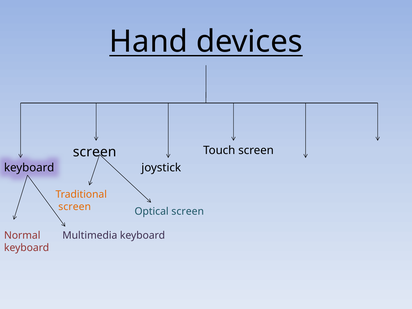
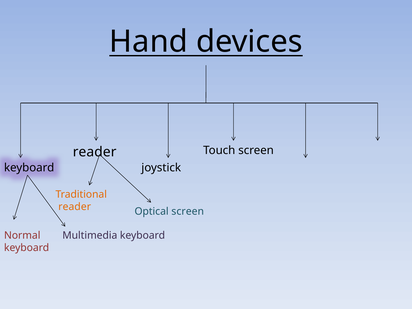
screen: screen -> reader (95, 152)
screen: screen -> reader (75, 207)
